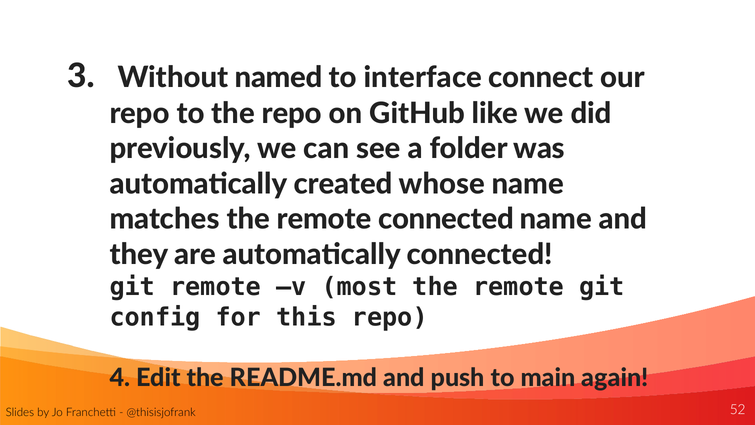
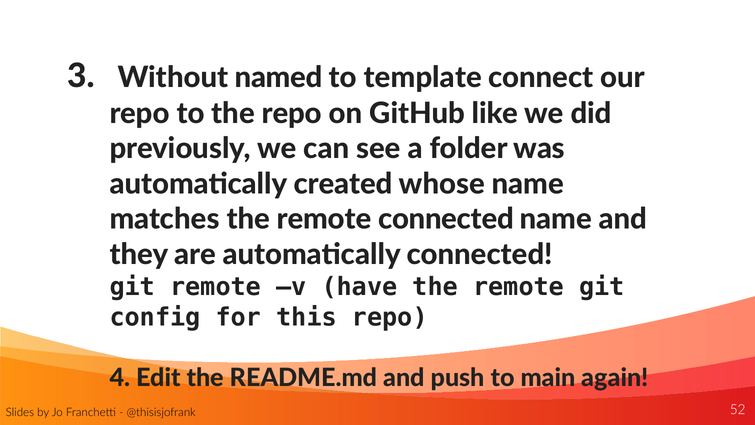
interface: interface -> template (423, 77)
most: most -> have (360, 287)
